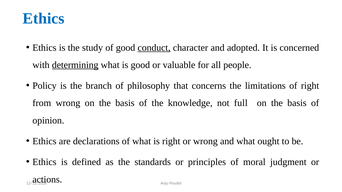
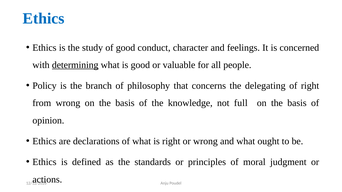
conduct underline: present -> none (154, 48)
adopted: adopted -> feelings (243, 48)
limitations: limitations -> delegating (265, 86)
